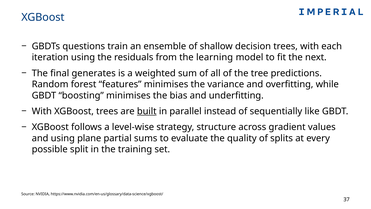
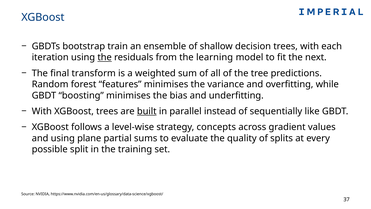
questions: questions -> bootstrap (84, 46)
the underline: none -> present (105, 57)
generates: generates -> transform (94, 73)
structure: structure -> concepts (216, 127)
